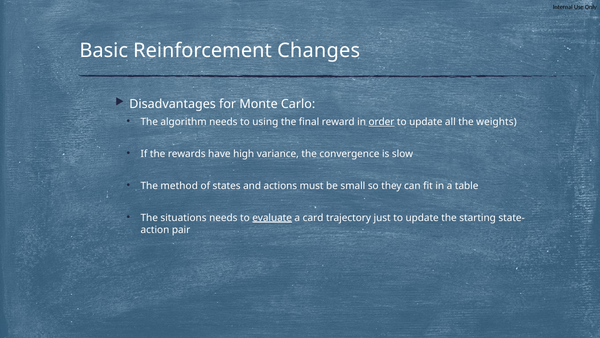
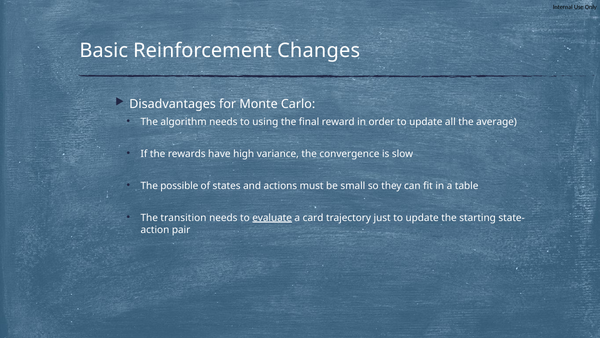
order underline: present -> none (381, 122)
weights: weights -> average (497, 122)
method: method -> possible (179, 186)
situations: situations -> transition (183, 217)
